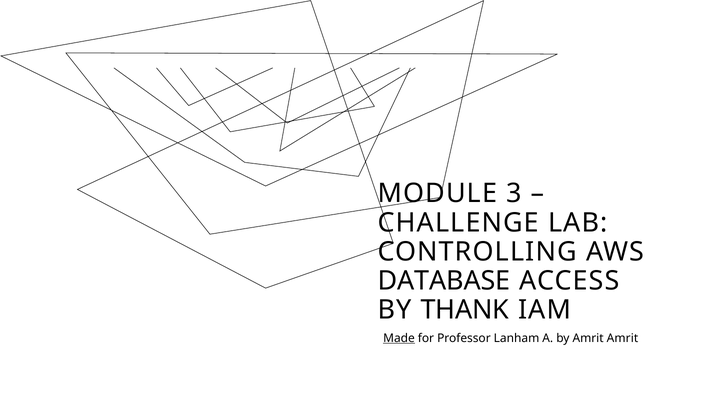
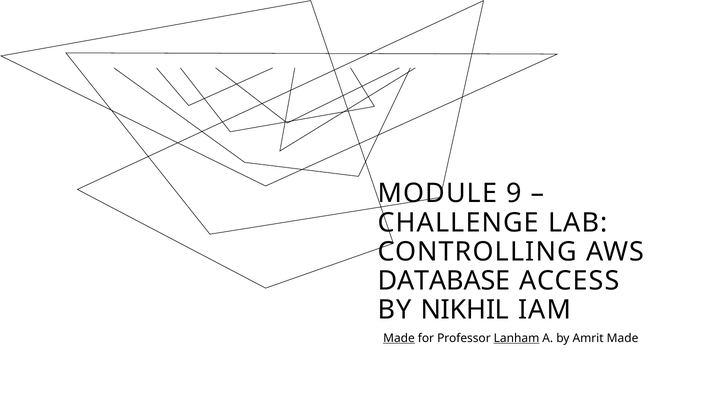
3: 3 -> 9 (514, 193)
THANK: THANK -> NIKHIL (465, 310)
Lanham underline: none -> present (517, 338)
Amrit Amrit: Amrit -> Made (623, 338)
